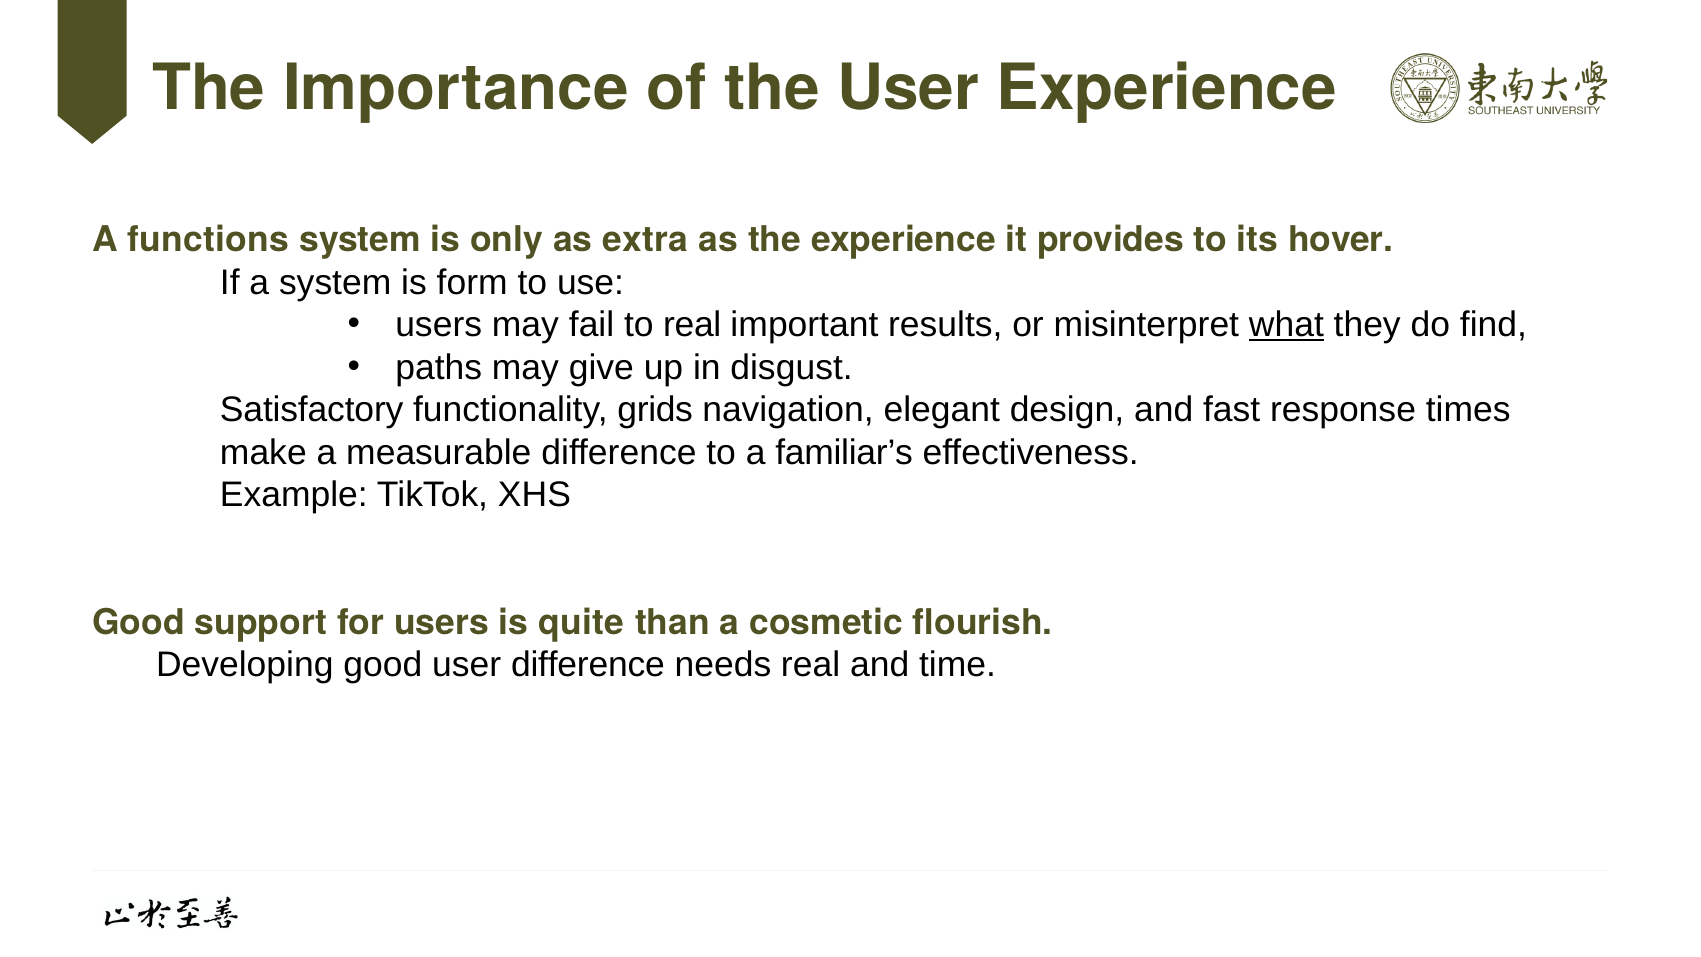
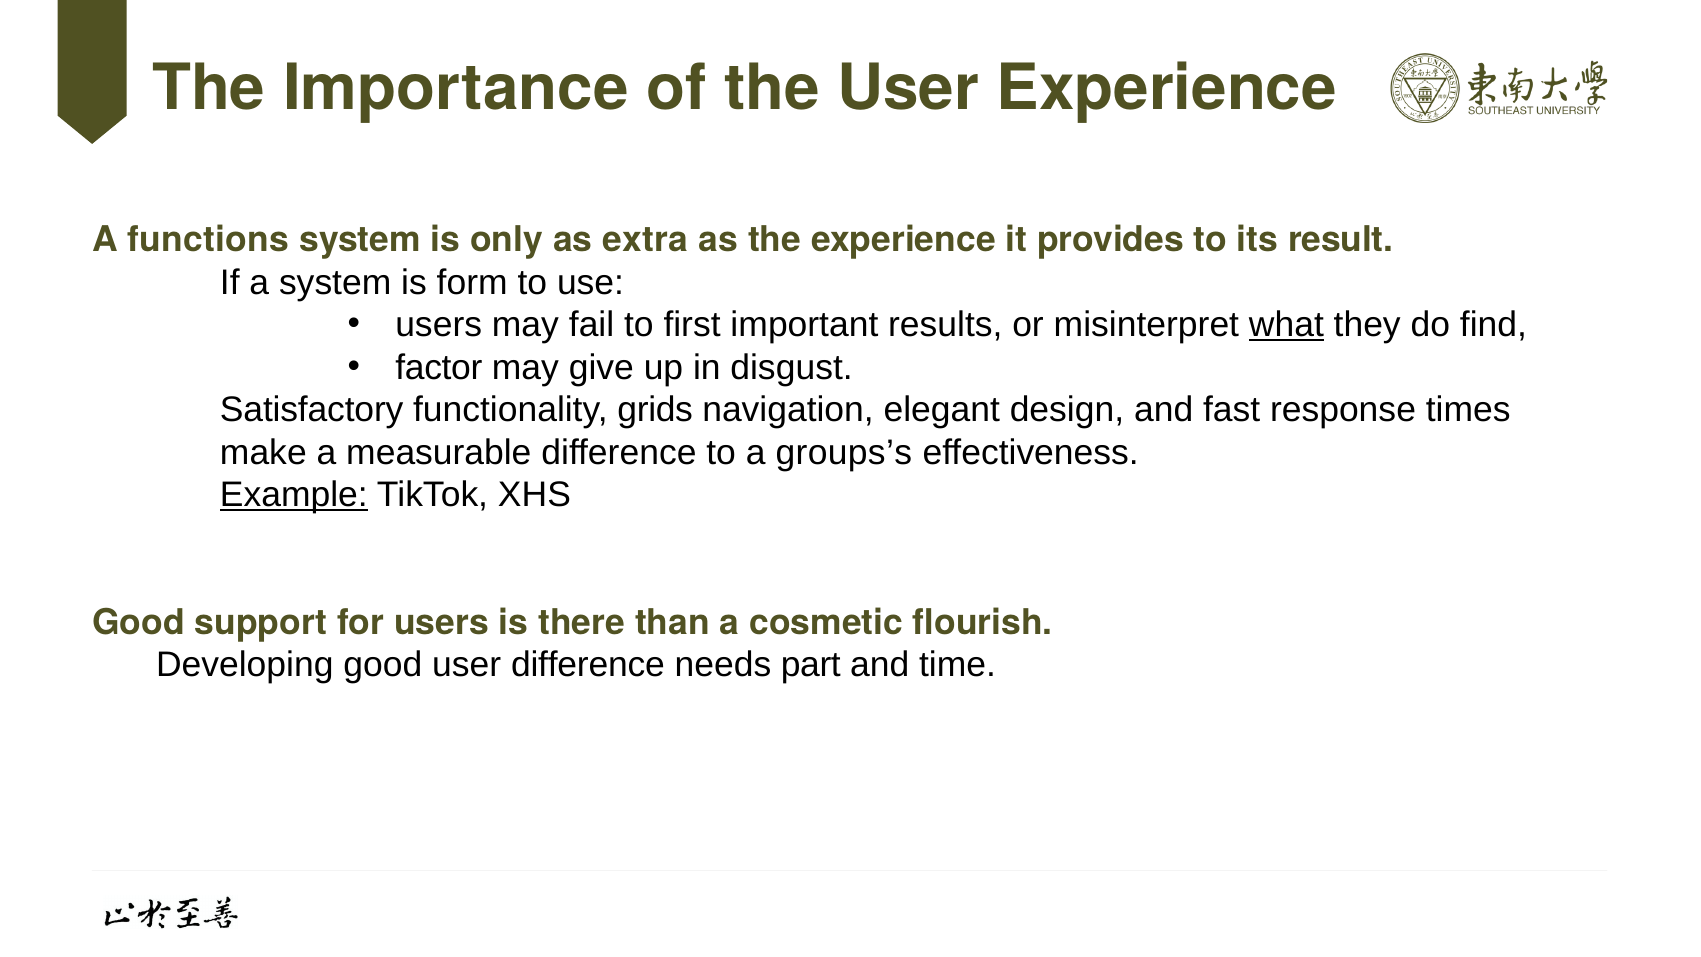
hover: hover -> result (1341, 240)
to real: real -> first (692, 325)
paths: paths -> factor (439, 367)
familiar’s: familiar’s -> groups’s (844, 452)
Example underline: none -> present (294, 495)
quite: quite -> there (582, 623)
needs real: real -> part (811, 665)
